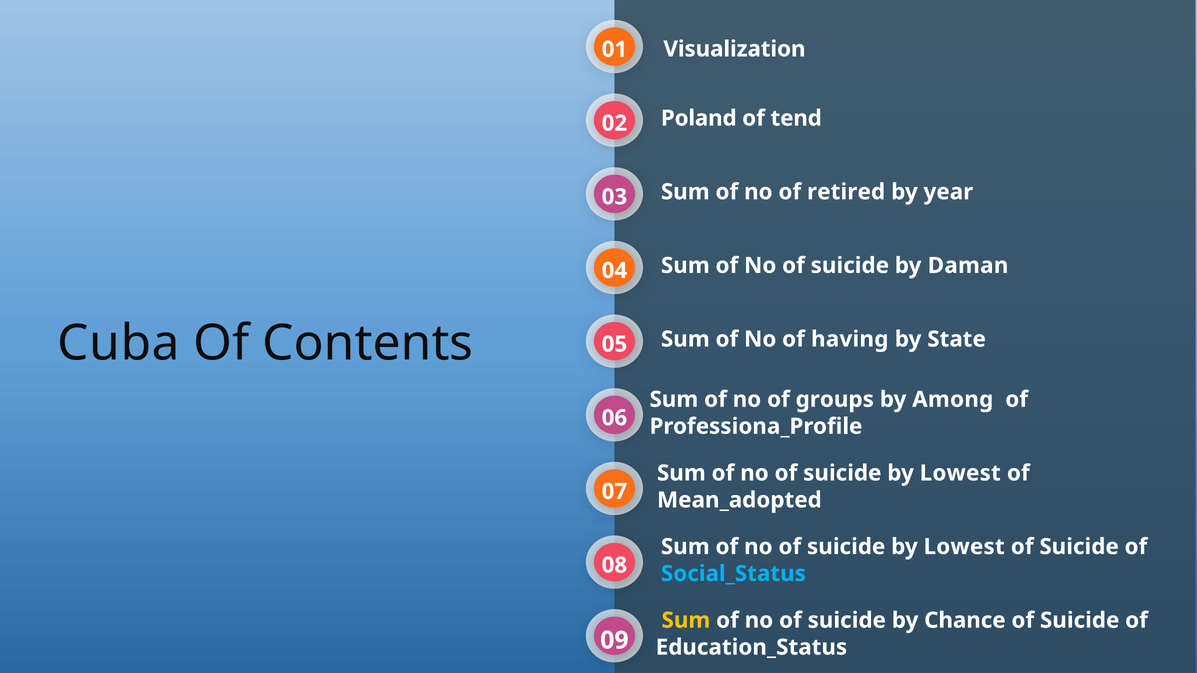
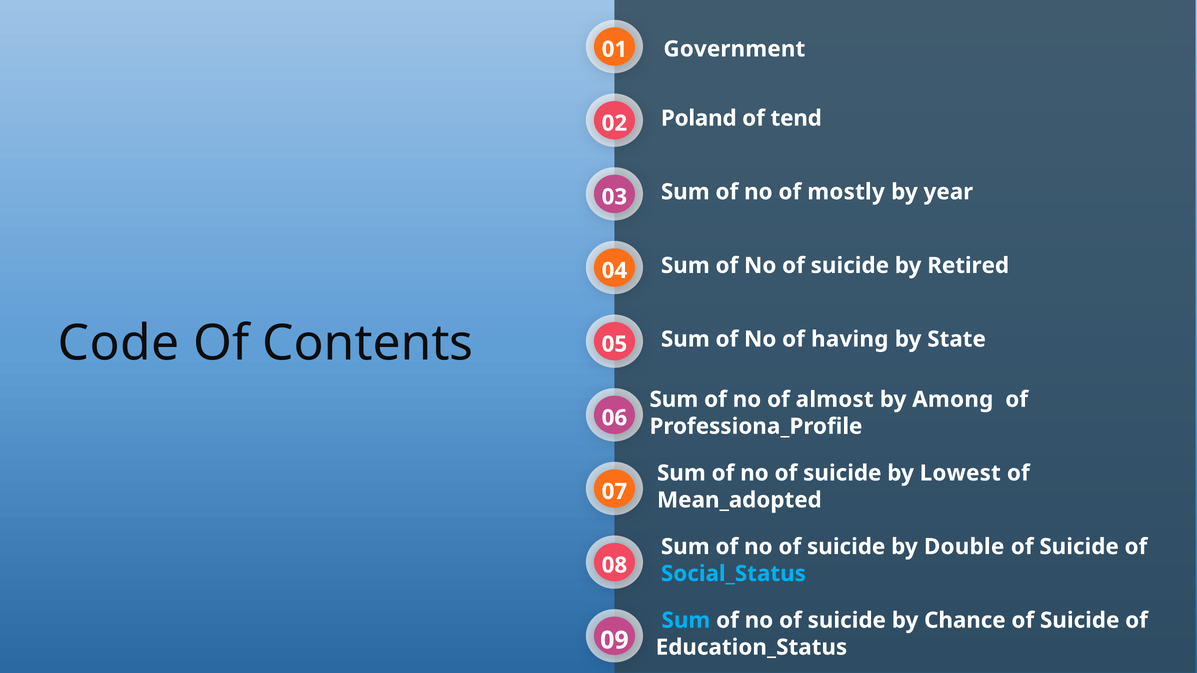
Visualization: Visualization -> Government (734, 49)
retired: retired -> mostly (846, 192)
Daman: Daman -> Retired (968, 266)
Cuba: Cuba -> Code (119, 343)
groups: groups -> almost (835, 400)
Lowest: Lowest -> Double (964, 547)
Sum colour: yellow -> light blue (686, 621)
